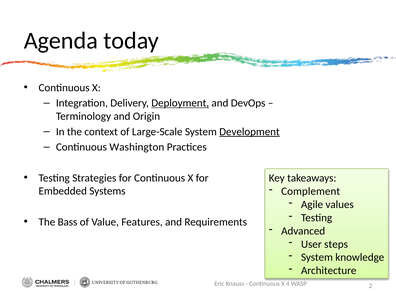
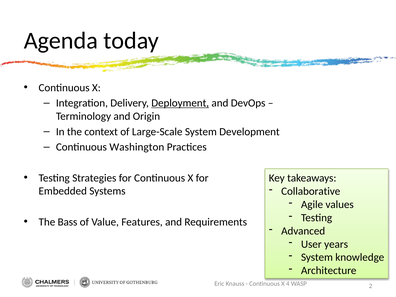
Development underline: present -> none (249, 132)
Complement: Complement -> Collaborative (311, 191)
steps: steps -> years (336, 244)
